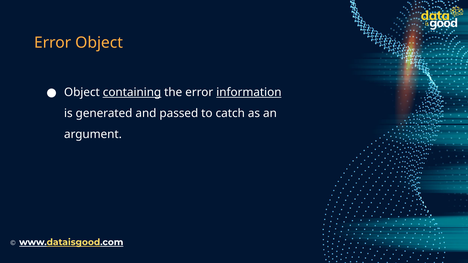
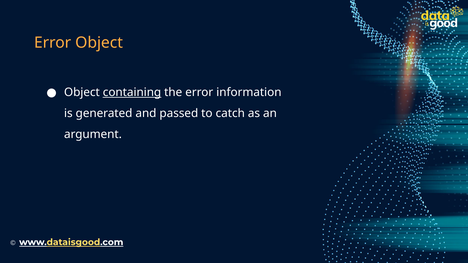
information underline: present -> none (249, 92)
